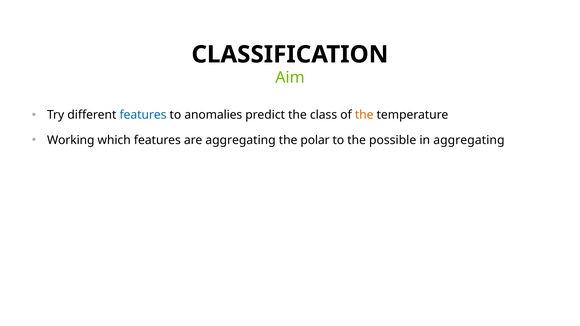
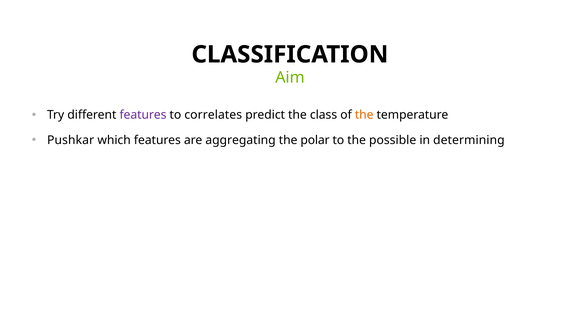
features colour: blue -> purple (143, 115)
anomalies: anomalies -> correlates (213, 115)
Working: Working -> Pushkar (71, 140)
in aggregating: aggregating -> determining (469, 140)
